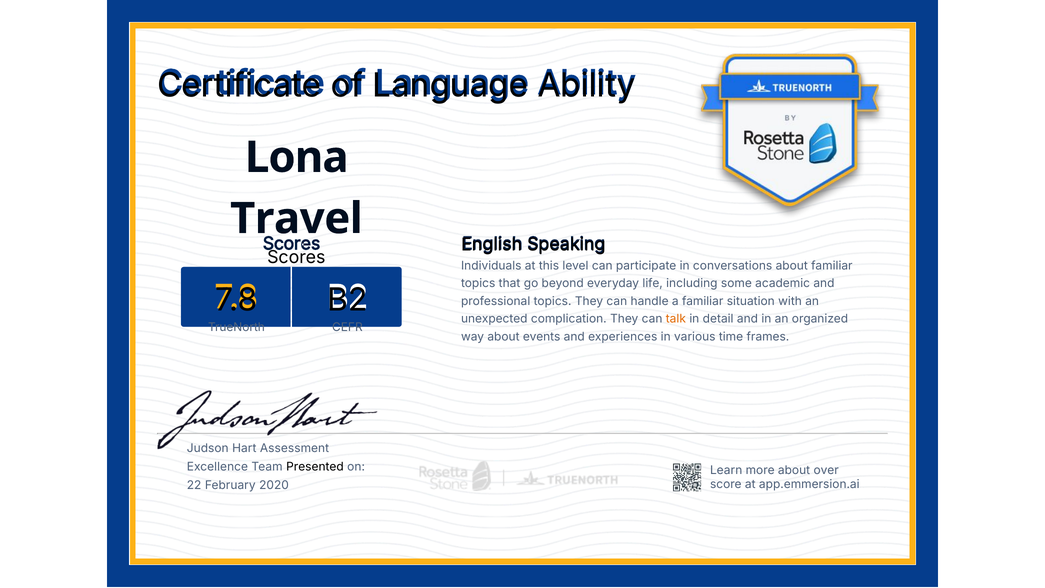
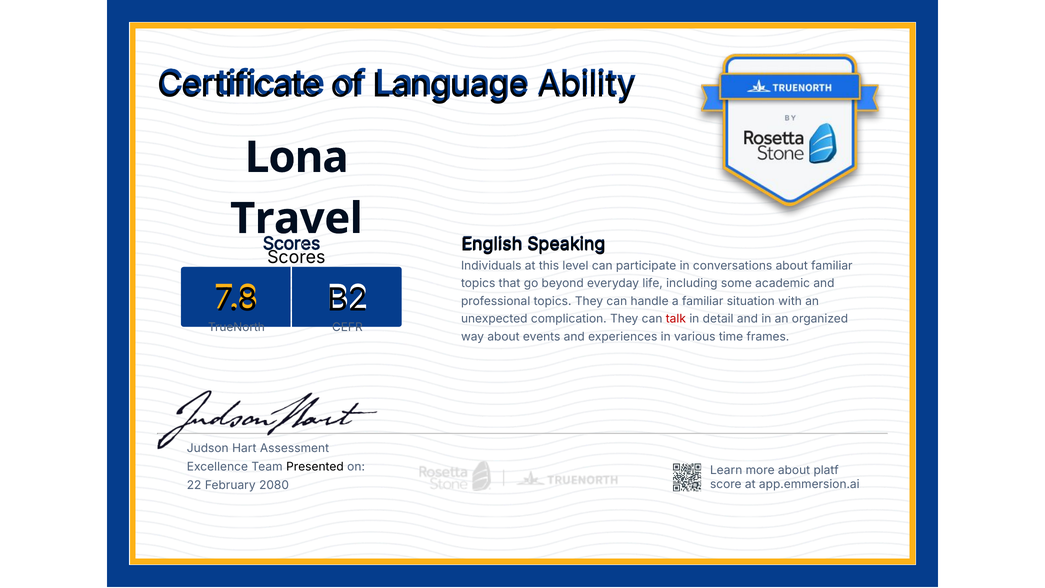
talk colour: orange -> red (676, 319)
over: over -> platf (826, 470)
2020: 2020 -> 2080 (274, 485)
